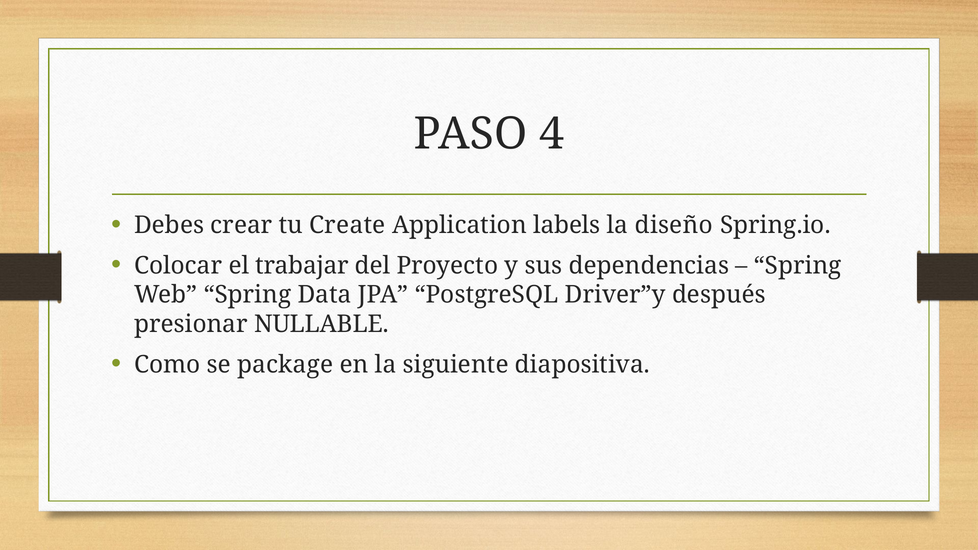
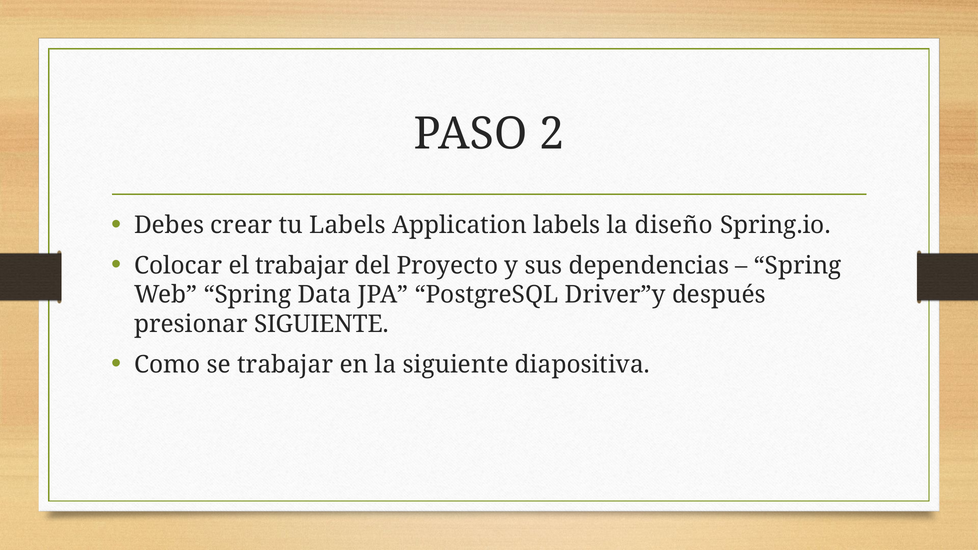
4: 4 -> 2 (552, 134)
tu Create: Create -> Labels (347, 225)
presionar NULLABLE: NULLABLE -> SIGUIENTE (322, 324)
se package: package -> trabajar (285, 365)
